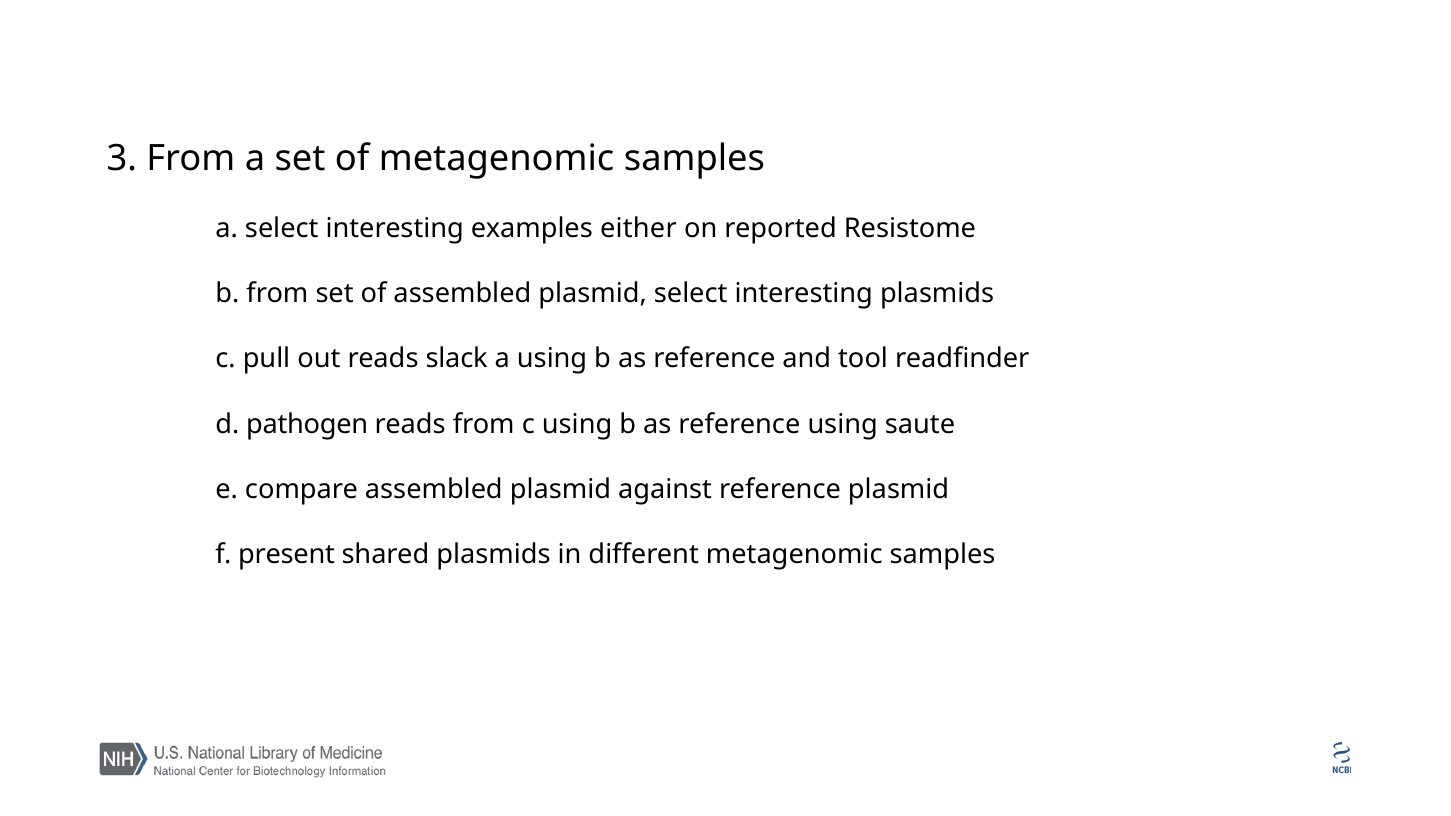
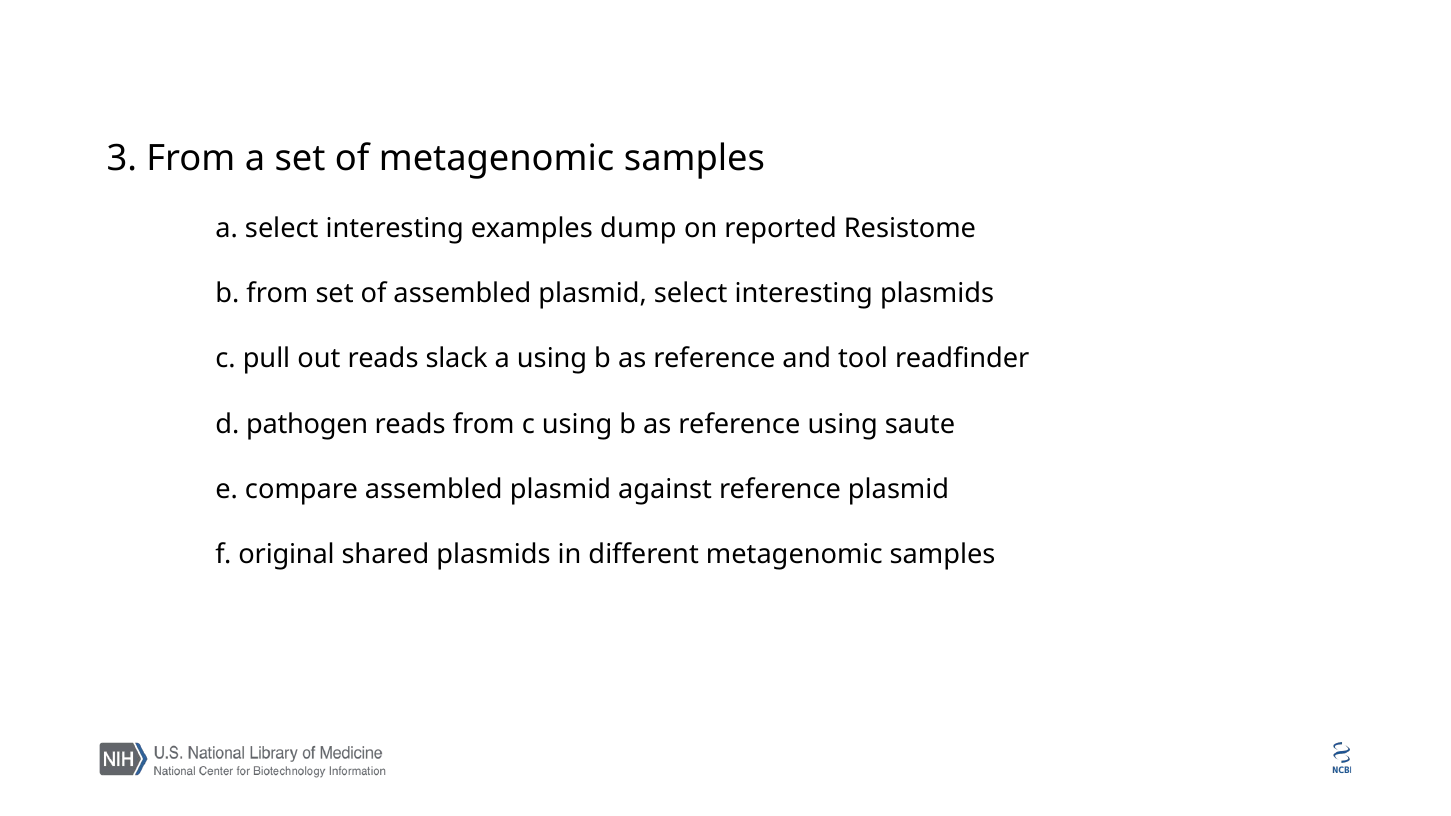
either: either -> dump (638, 228)
present: present -> original (287, 555)
